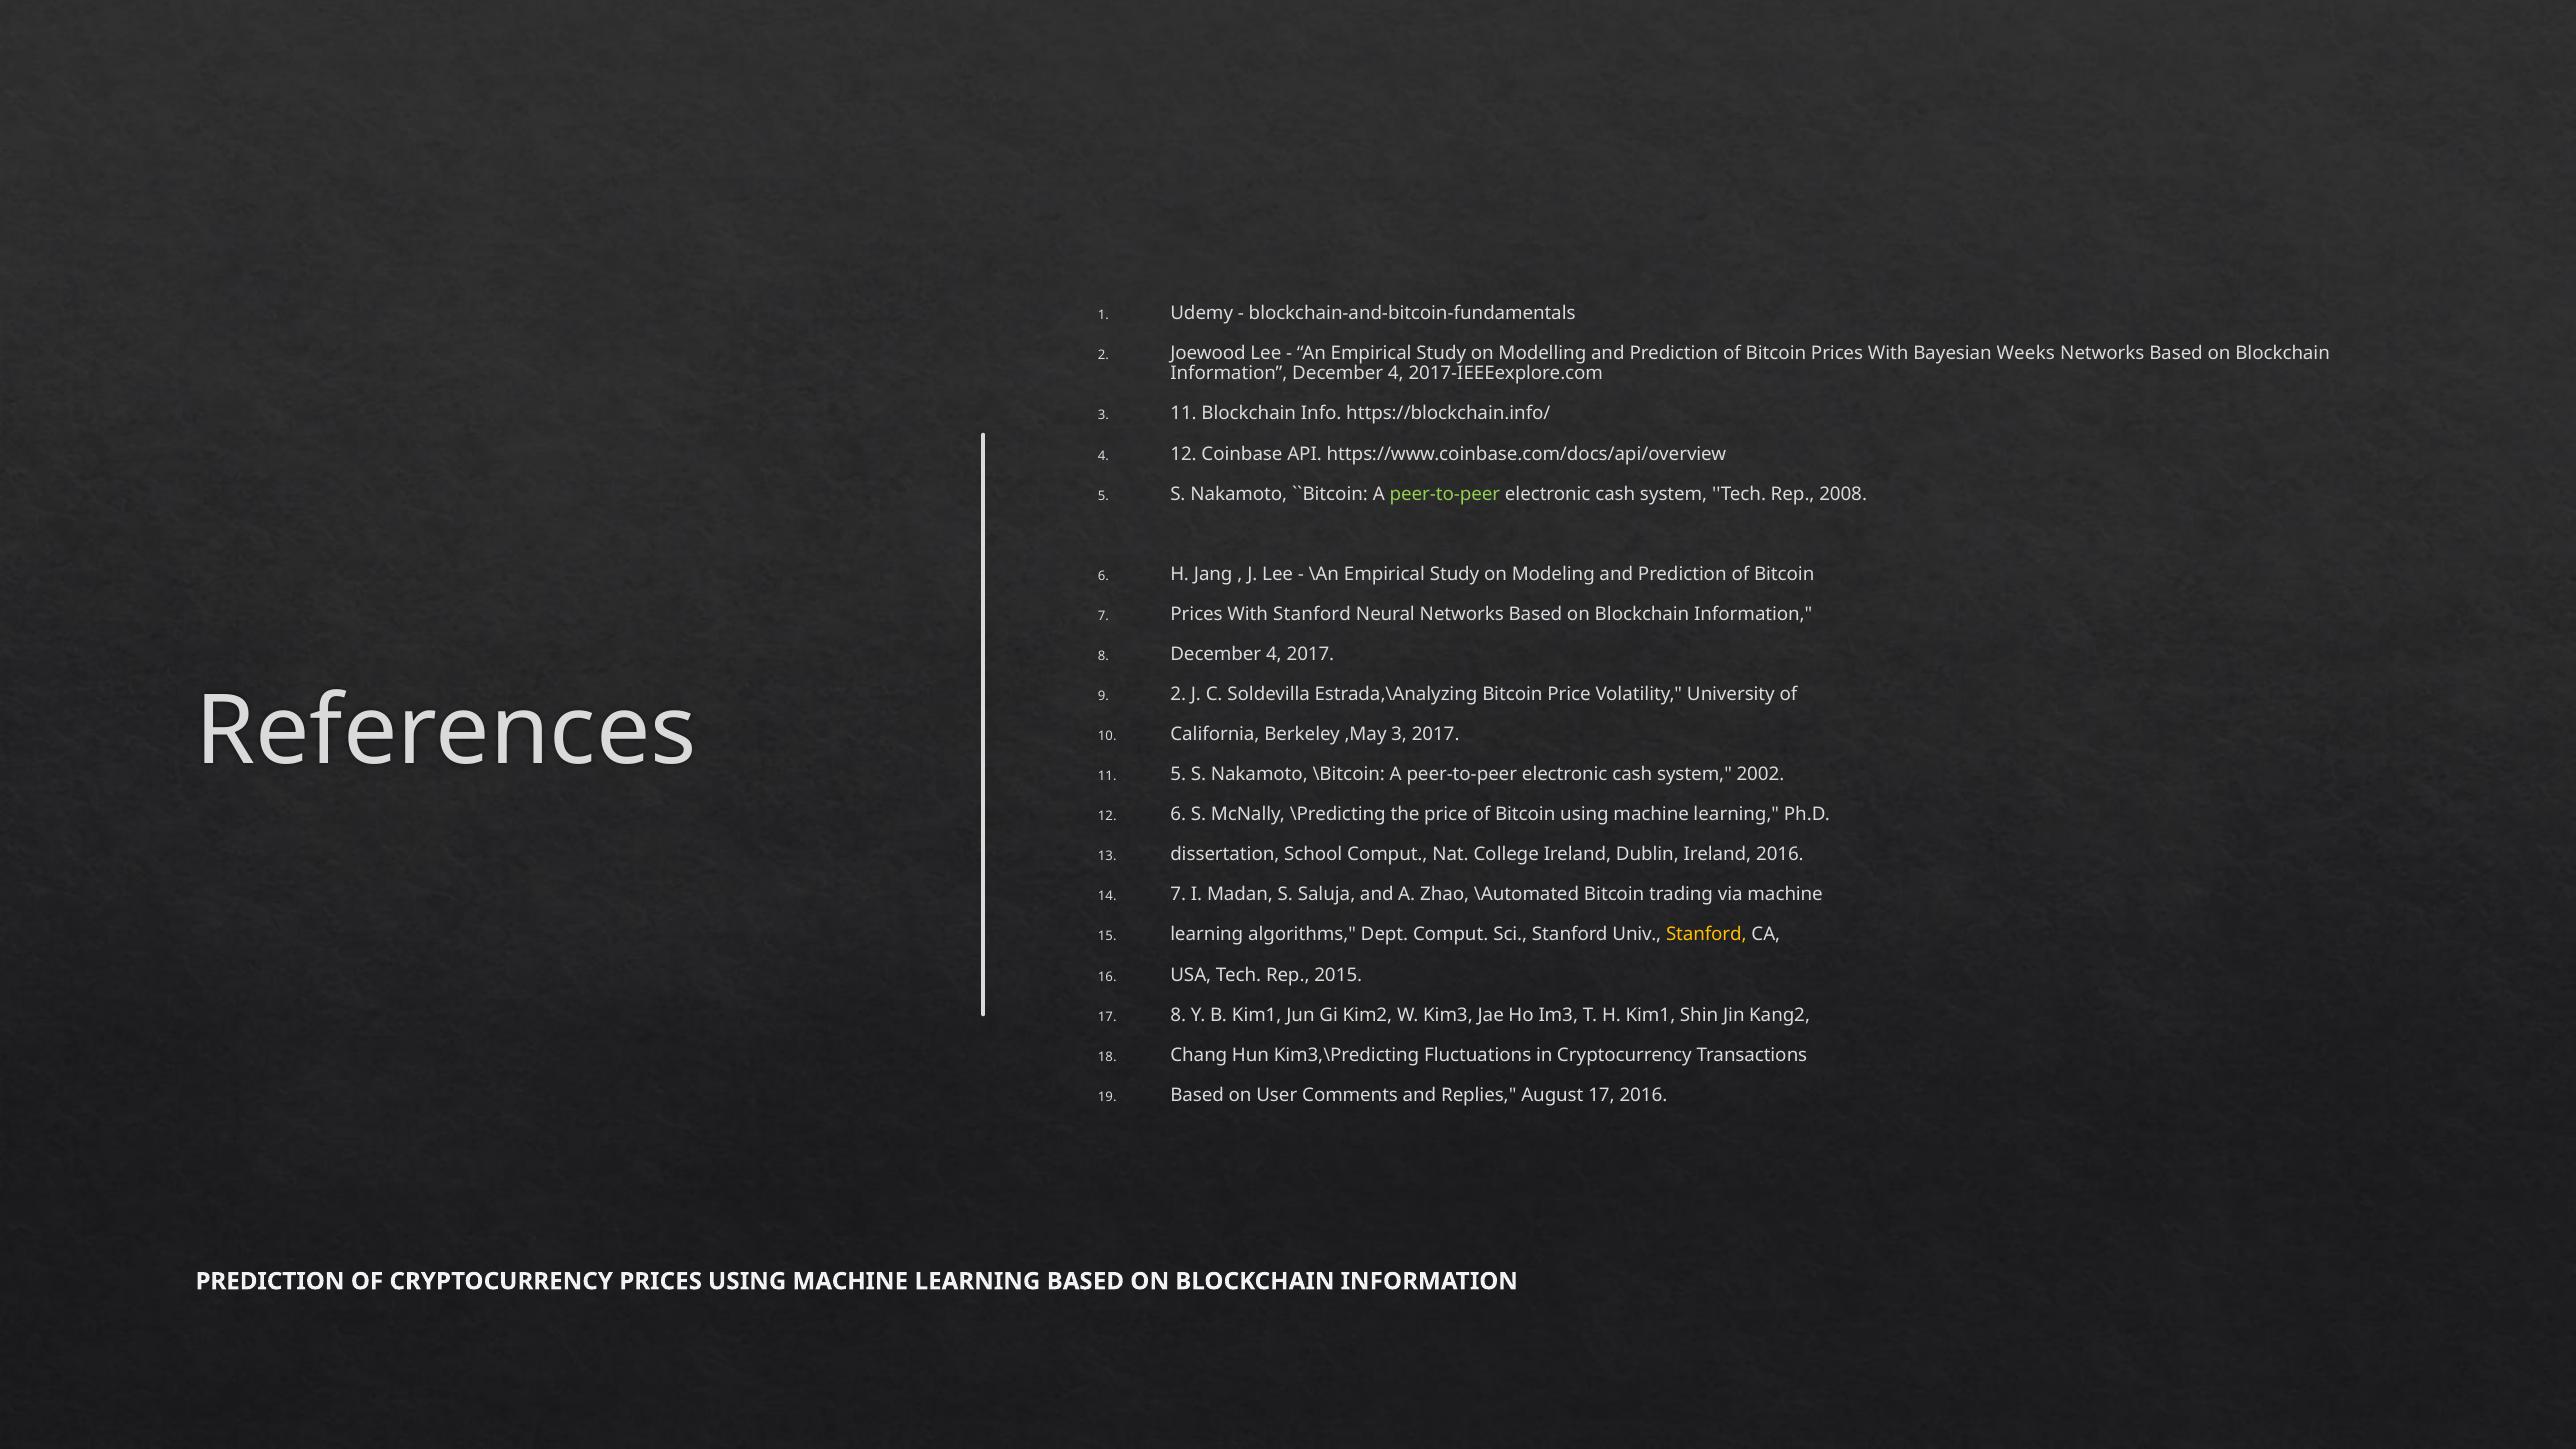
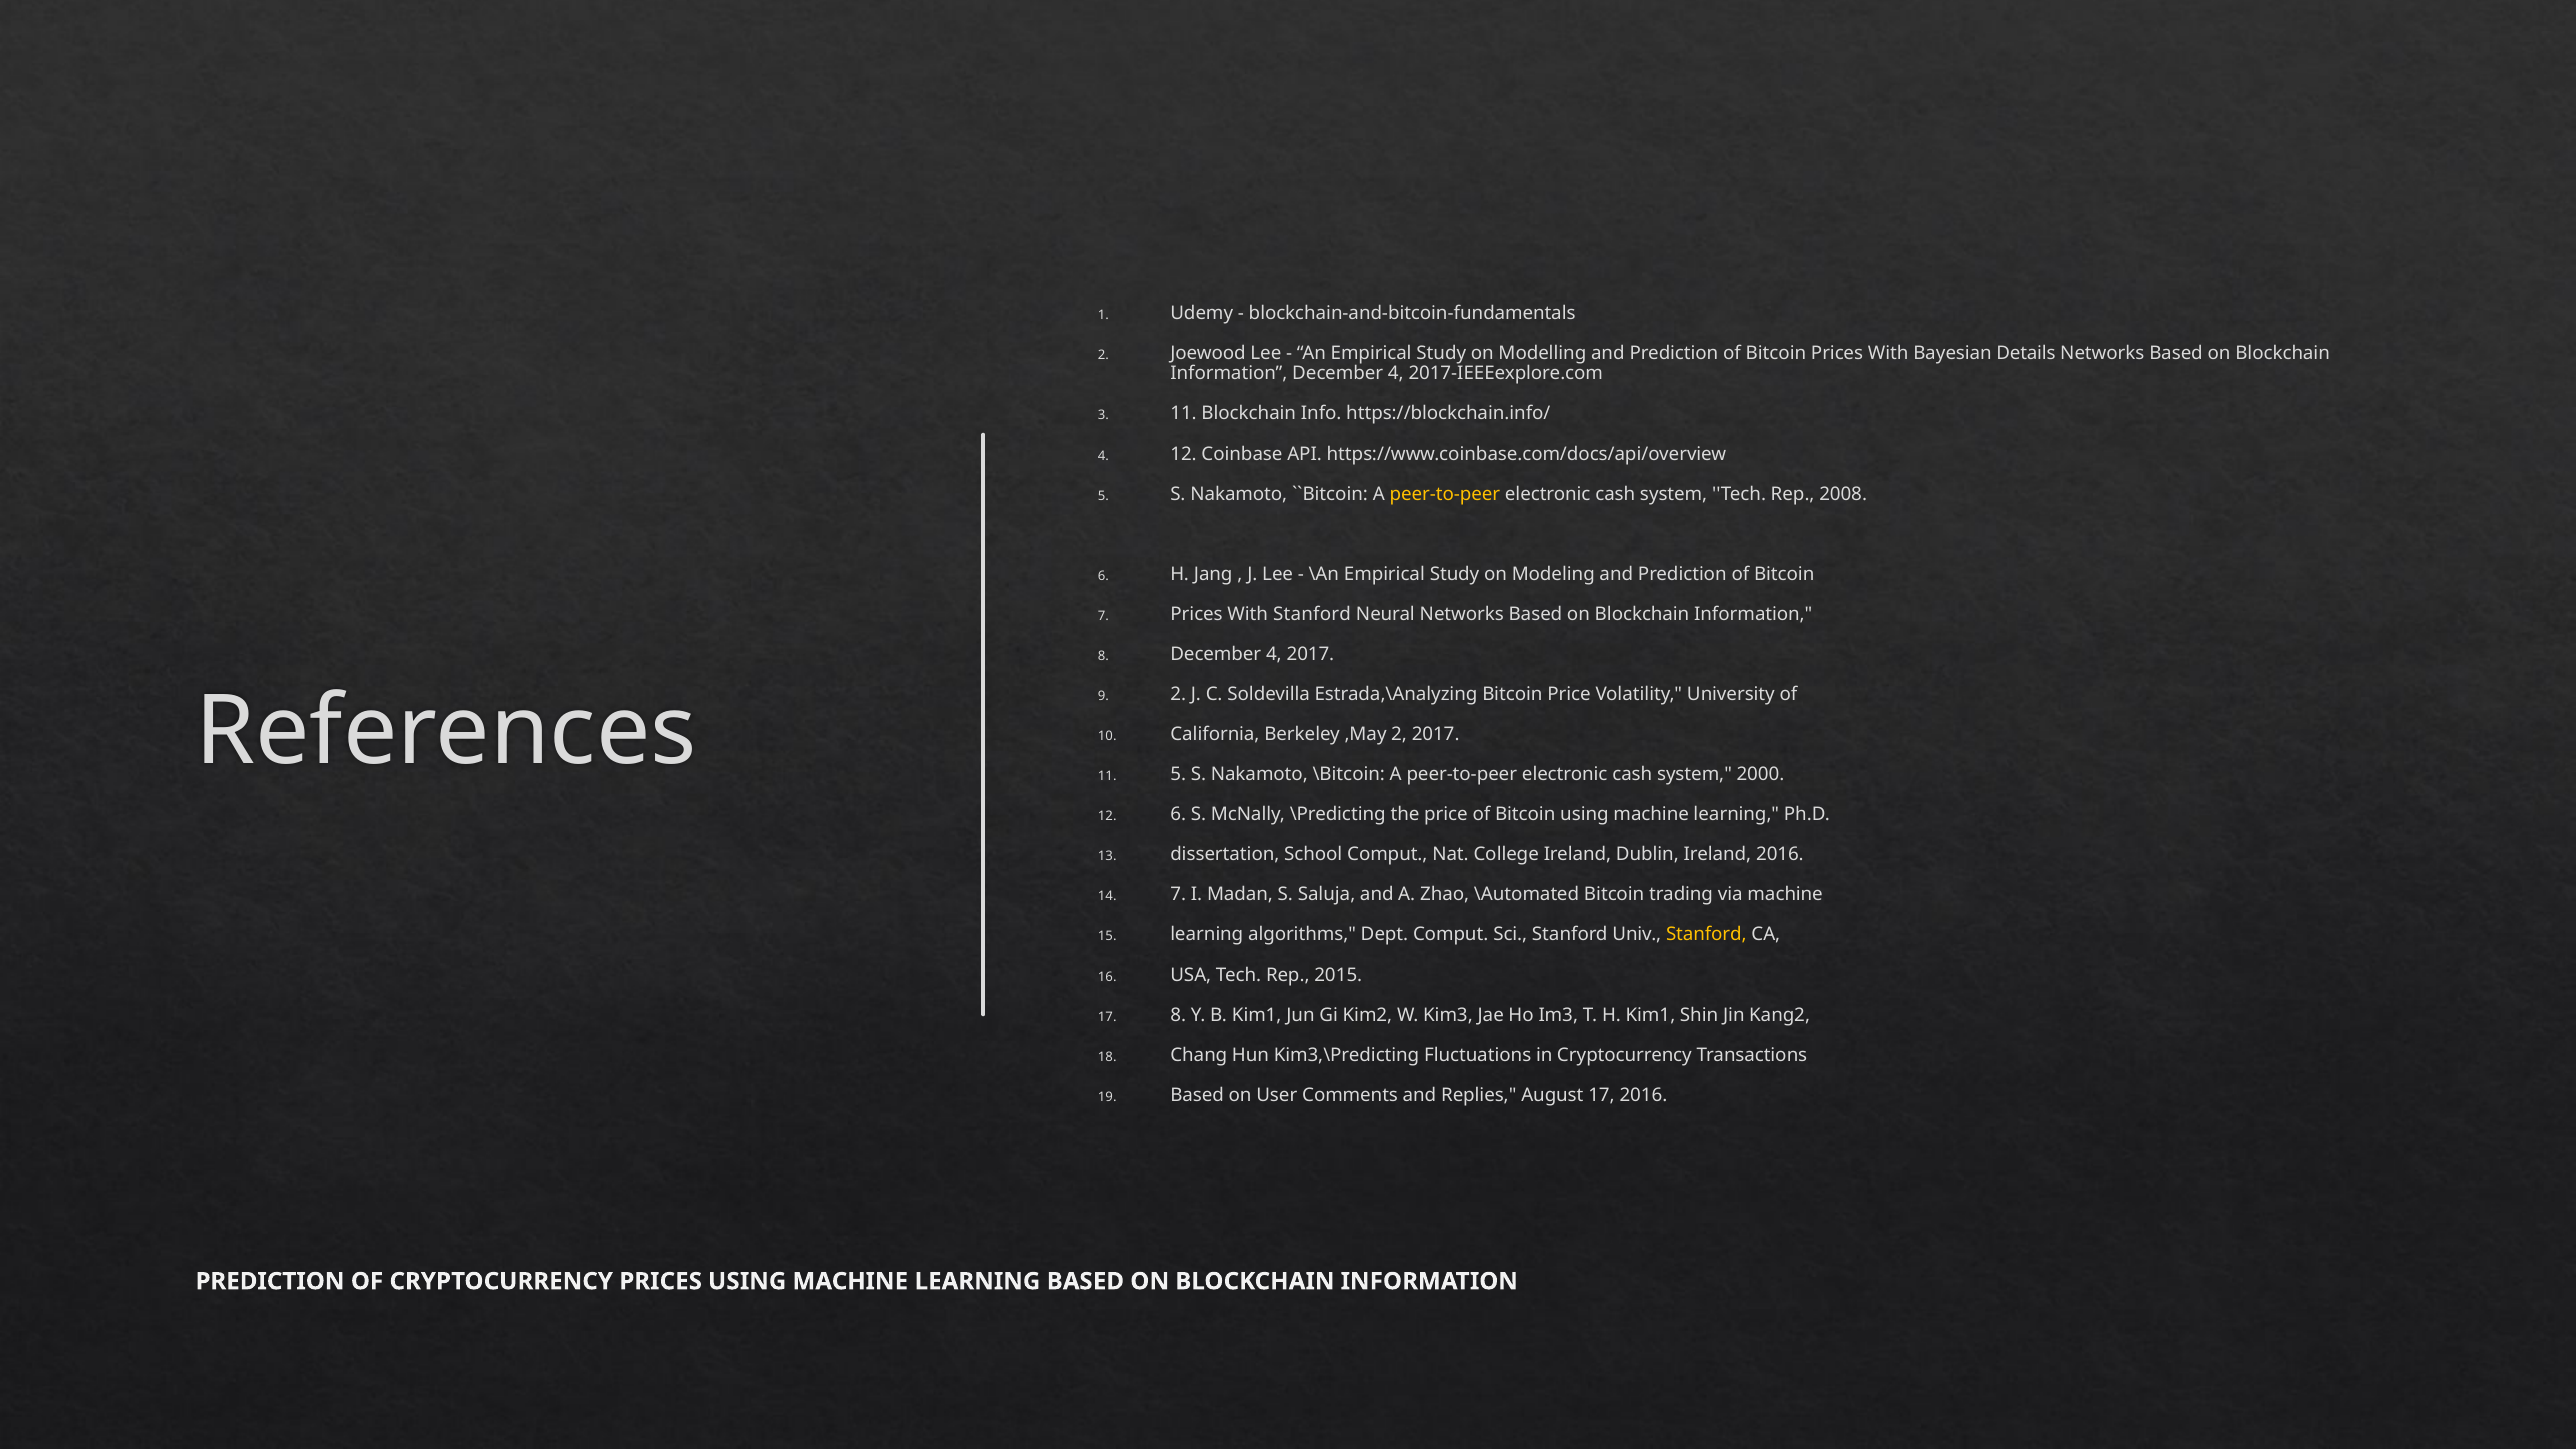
Weeks: Weeks -> Details (2026, 353)
peer-to-peer colour: light green -> yellow (1445, 494)
,May 3: 3 -> 2 (1399, 734)
2002: 2002 -> 2000 (1760, 774)
